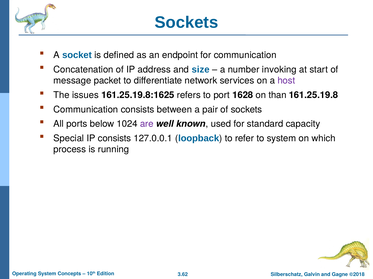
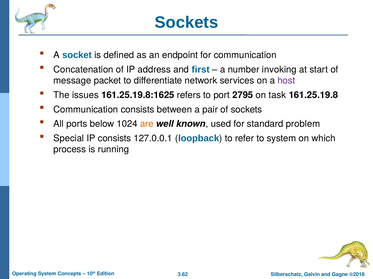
size: size -> first (201, 70)
1628: 1628 -> 2795 (243, 95)
than: than -> task (277, 95)
are colour: purple -> orange (147, 124)
capacity: capacity -> problem (303, 124)
